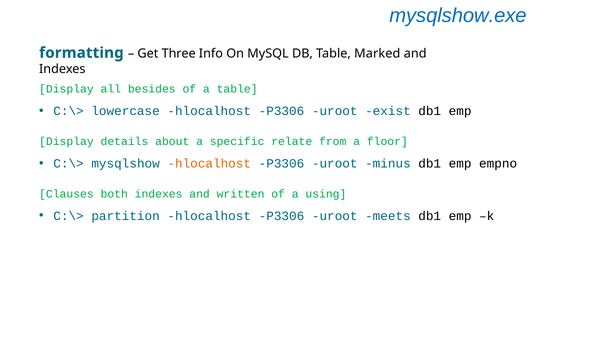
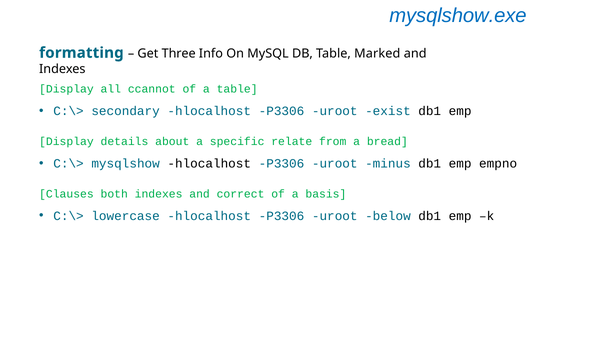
besides: besides -> ccannot (152, 89)
lowercase: lowercase -> secondary (126, 111)
floor: floor -> bread (387, 142)
hlocalhost colour: orange -> black (209, 164)
written: written -> correct (241, 194)
using: using -> basis (326, 194)
partition: partition -> lowercase (126, 216)
meets: meets -> below (388, 216)
